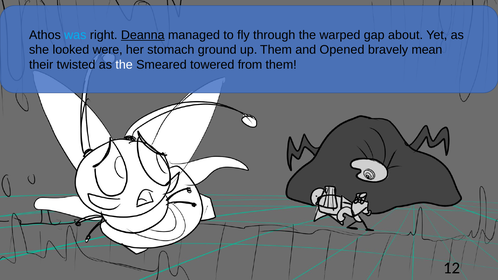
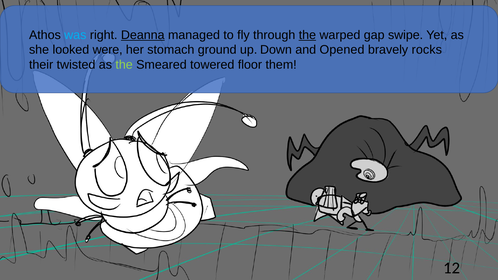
the underline: none -> present (307, 35)
about: about -> swipe (406, 35)
up Them: Them -> Down (276, 50)
mean: mean -> rocks (427, 50)
the colour: white -> light green (124, 65)
from: from -> floor (250, 65)
